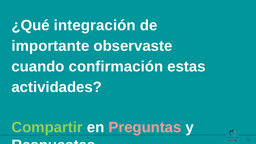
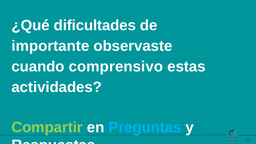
integración: integración -> dificultades (95, 25)
confirmación: confirmación -> comprensivo (116, 67)
Preguntas colour: pink -> light blue (145, 127)
